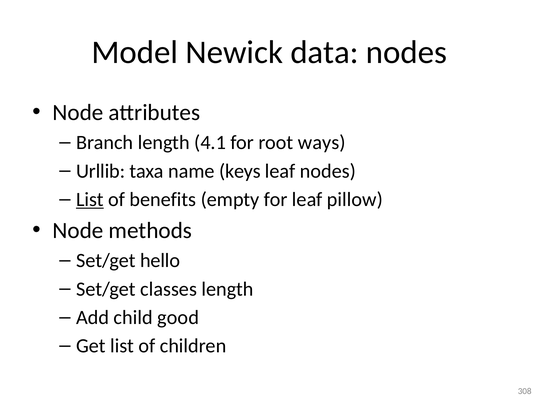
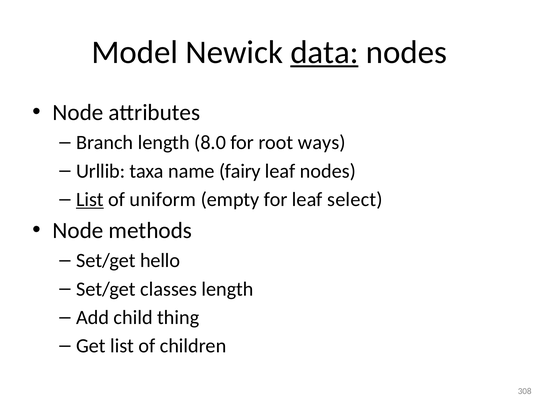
data underline: none -> present (324, 52)
4.1: 4.1 -> 8.0 (210, 143)
keys: keys -> fairy (240, 171)
benefits: benefits -> uniform (163, 200)
pillow: pillow -> select (355, 200)
good: good -> thing (178, 318)
